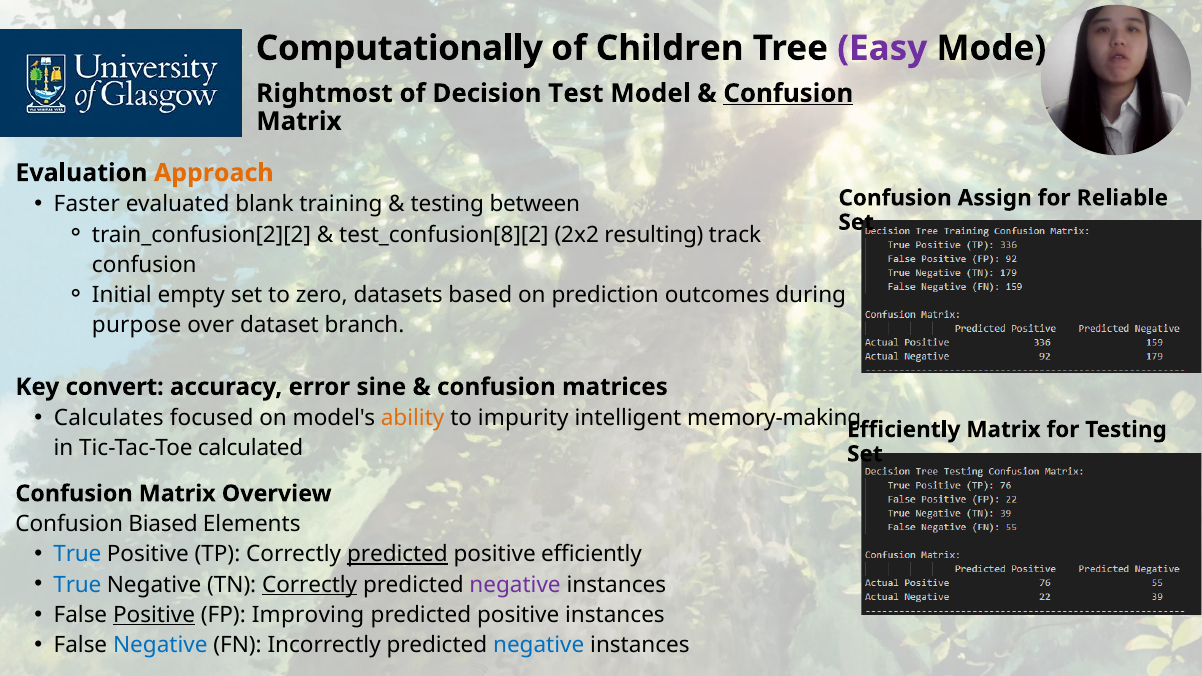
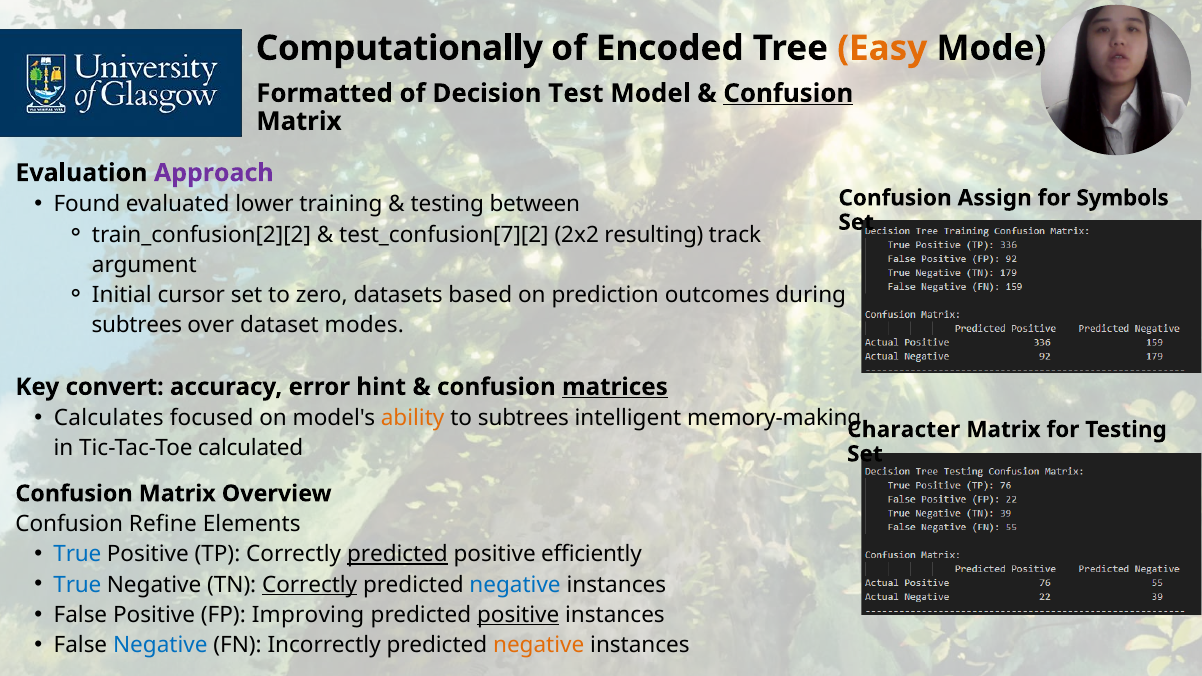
Children: Children -> Encoded (670, 48)
Easy colour: purple -> orange (882, 48)
Rightmost: Rightmost -> Formatted (325, 93)
Approach colour: orange -> purple (214, 173)
Faster: Faster -> Found (87, 204)
blank: blank -> lower (265, 204)
Reliable: Reliable -> Symbols (1123, 198)
test_confusion[8][2: test_confusion[8][2 -> test_confusion[7][2 (444, 235)
confusion: confusion -> argument (144, 265)
empty: empty -> cursor (191, 295)
purpose: purpose -> subtrees (137, 325)
branch: branch -> modes (364, 325)
sine: sine -> hint (381, 387)
matrices underline: none -> present (615, 387)
to impurity: impurity -> subtrees (523, 418)
Efficiently: Efficiently -> Character (904, 430)
Biased: Biased -> Refine (163, 524)
negative colour: purple -> blue (515, 585)
Positive underline: present -> none (154, 615)
positive underline: none -> present (518, 615)
negative colour: blue -> orange (539, 645)
